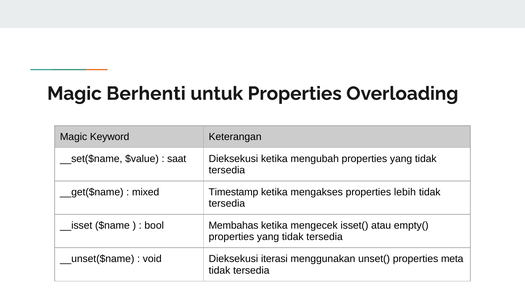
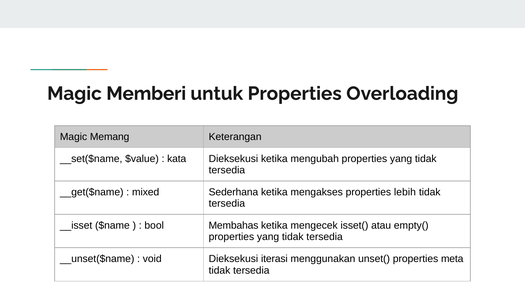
Berhenti: Berhenti -> Memberi (146, 94)
Keyword: Keyword -> Memang (110, 137)
saat: saat -> kata (177, 159)
Timestamp: Timestamp -> Sederhana (233, 192)
